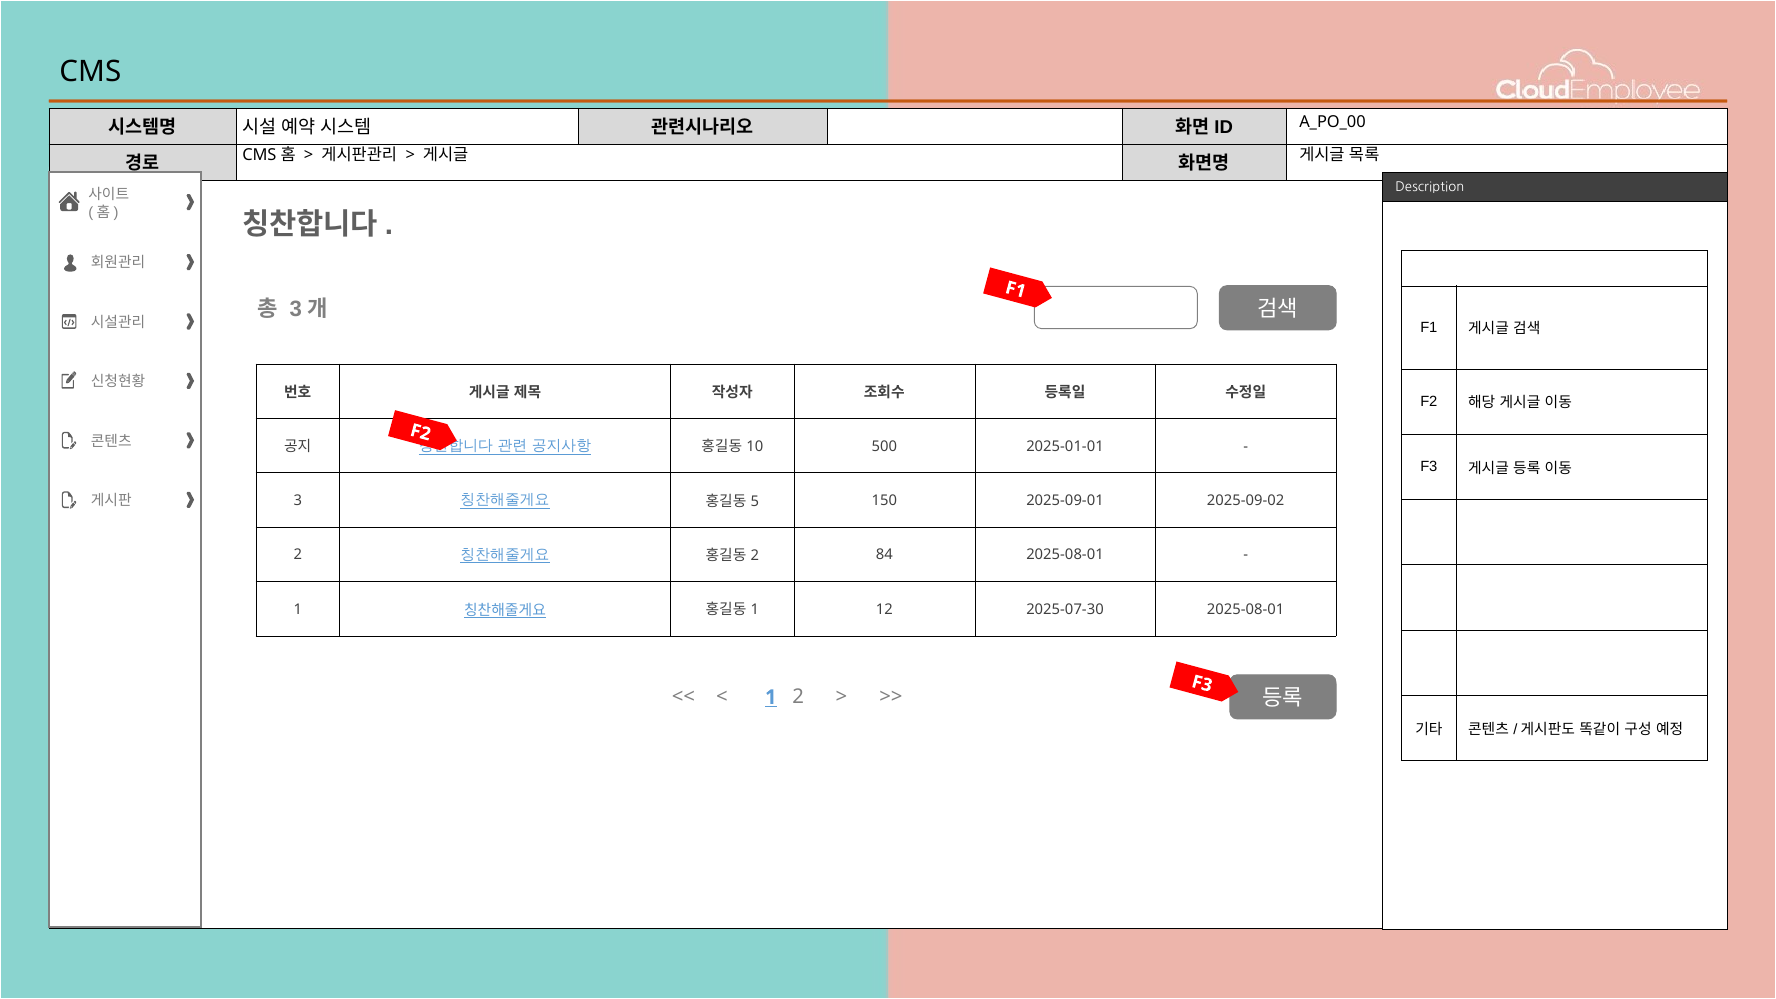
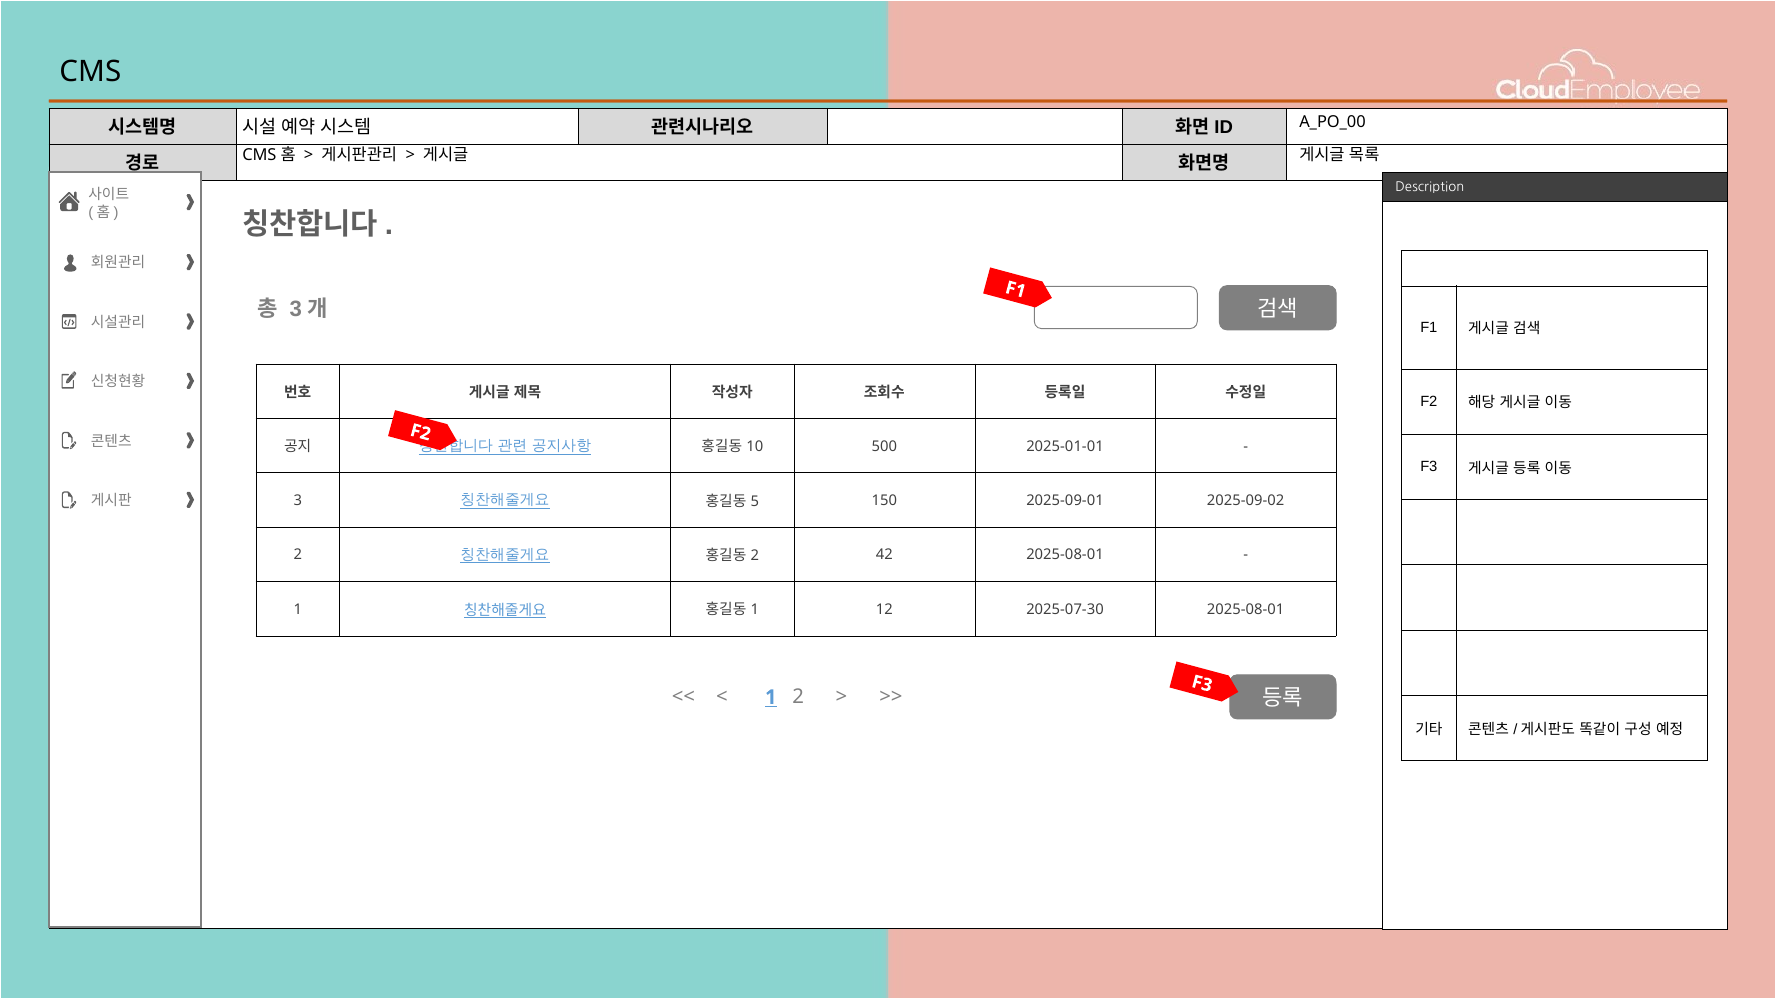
84: 84 -> 42 (884, 555)
